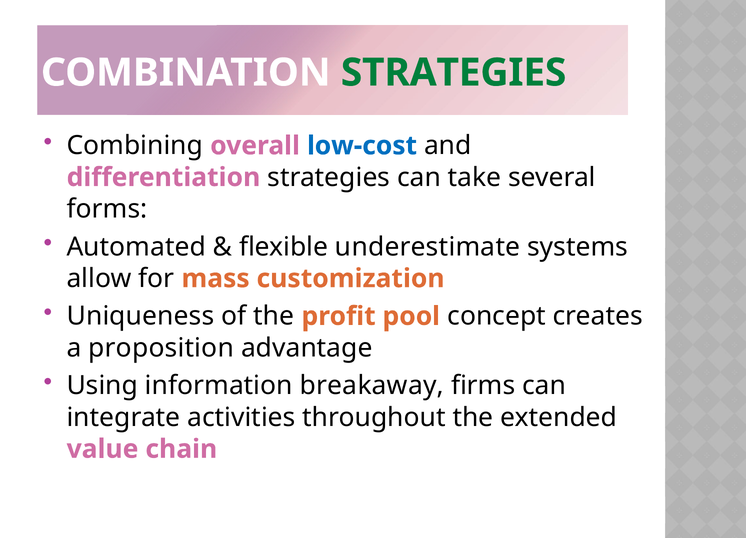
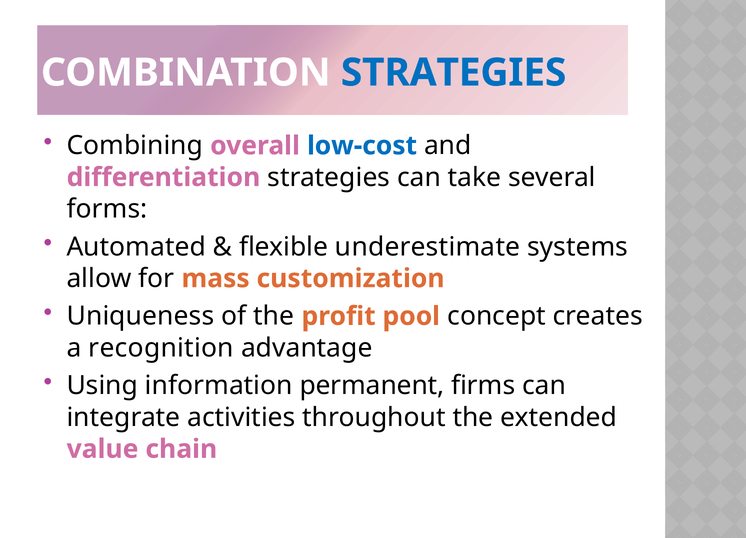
STRATEGIES colour: green -> blue (454, 73)
proposition: proposition -> recognition (161, 348)
breakaway: breakaway -> permanent (372, 386)
